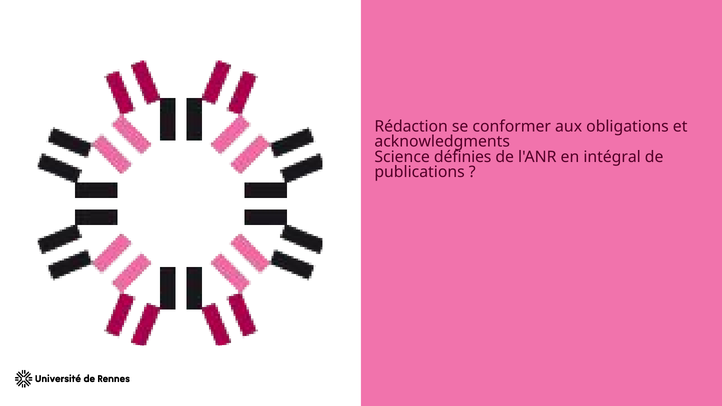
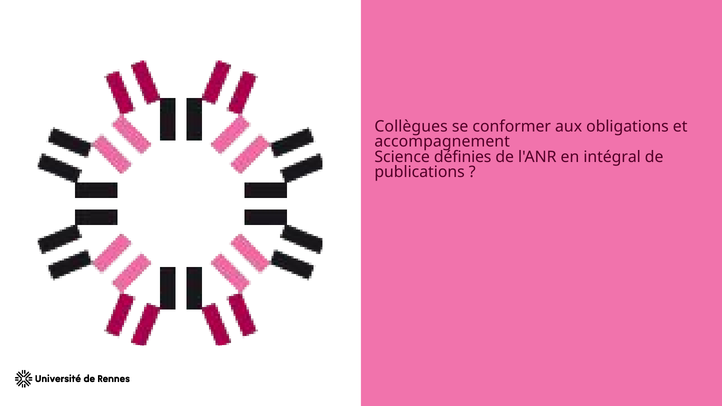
Rédaction: Rédaction -> Collègues (411, 127)
acknowledgments: acknowledgments -> accompagnement (442, 142)
